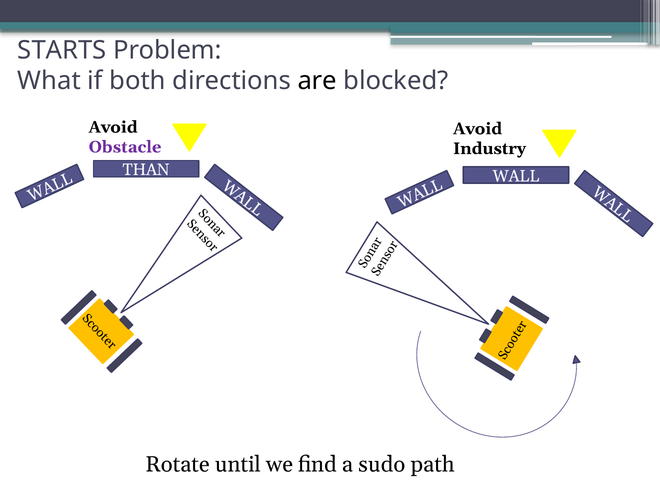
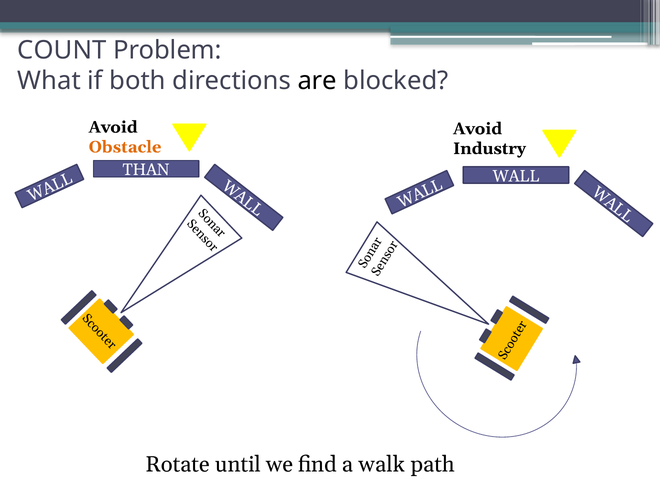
STARTS: STARTS -> COUNT (62, 50)
Obstacle colour: purple -> orange (125, 147)
sudo: sudo -> walk (382, 464)
